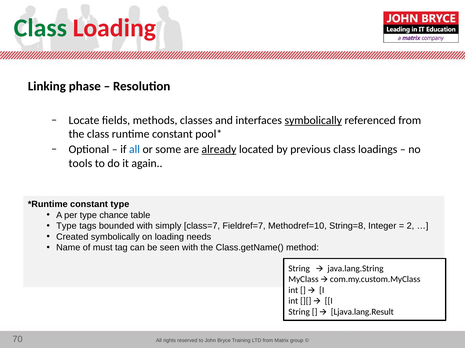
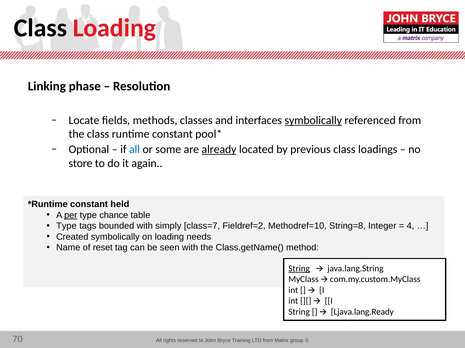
Class colour: green -> black (40, 28)
tools: tools -> store (81, 164)
constant type: type -> held (120, 205)
per underline: none -> present (71, 216)
Fieldref=7: Fieldref=7 -> Fieldref=2 (244, 226)
2: 2 -> 4 (410, 226)
must: must -> reset (103, 248)
String underline: none -> present (299, 269)
Ljava.lang.Result: Ljava.lang.Result -> Ljava.lang.Ready (362, 312)
